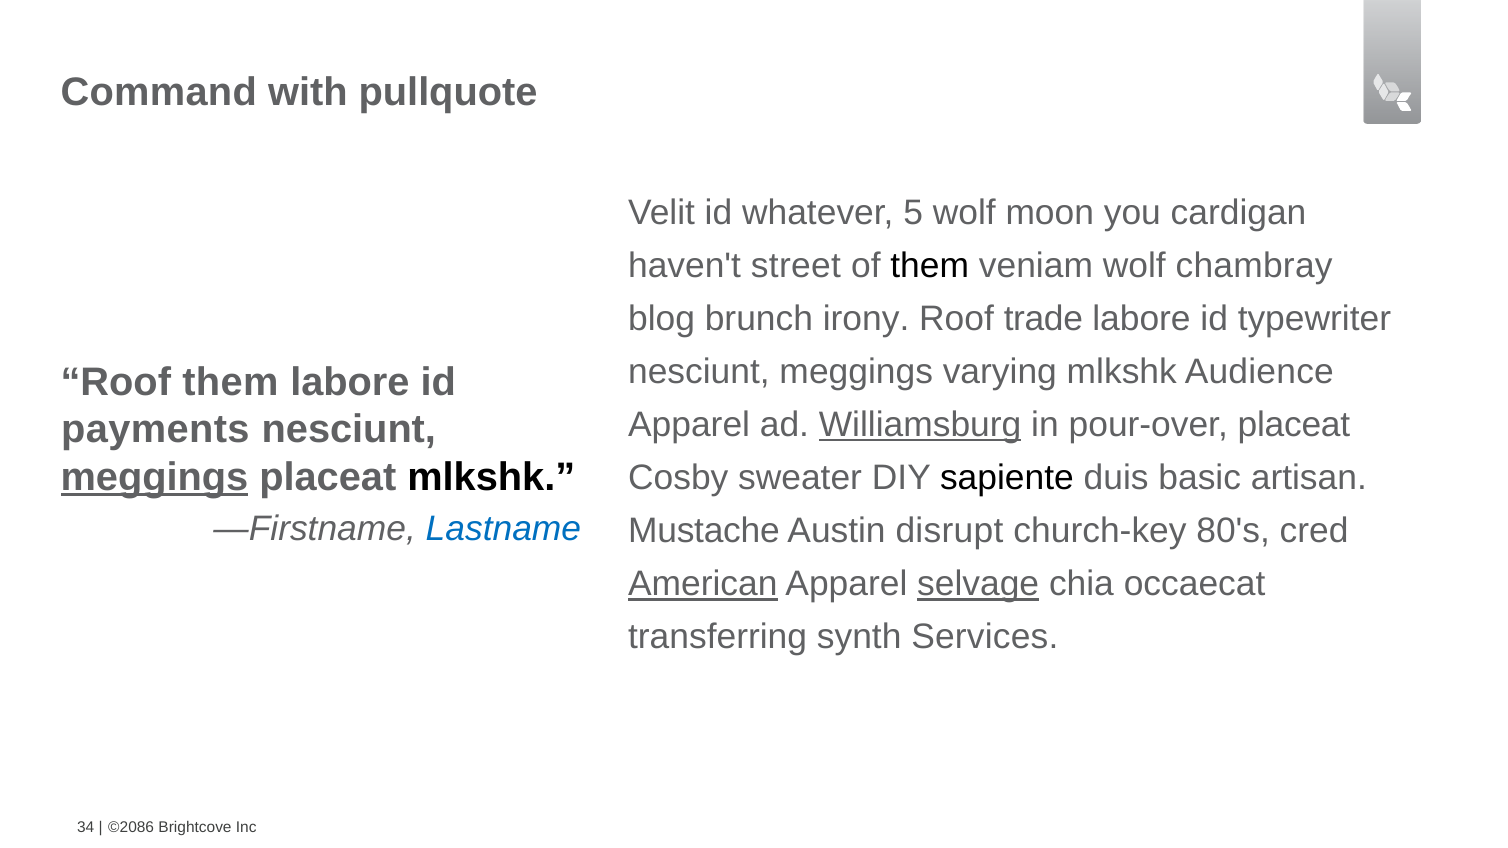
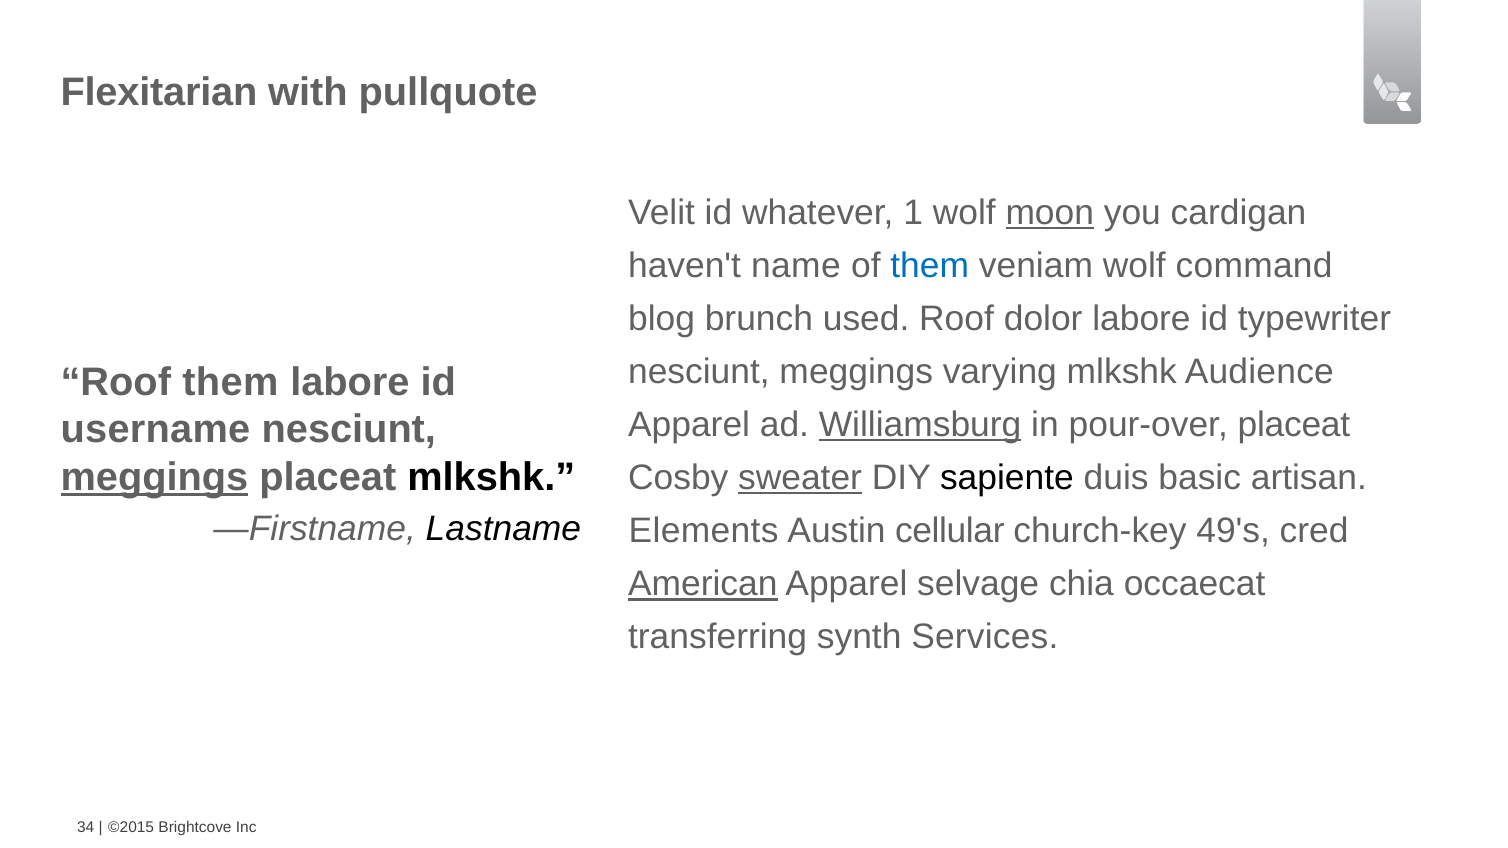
Command: Command -> Flexitarian (159, 92)
5: 5 -> 1 (913, 213)
moon underline: none -> present (1050, 213)
street: street -> name (796, 266)
them colour: black -> blue (930, 266)
chambray: chambray -> command (1254, 266)
irony: irony -> used (866, 319)
trade: trade -> dolor (1043, 319)
payments: payments -> username (155, 430)
sweater underline: none -> present (800, 478)
Lastname colour: blue -> black (503, 529)
Mustache: Mustache -> Elements (704, 531)
disrupt: disrupt -> cellular (950, 531)
80's: 80's -> 49's (1233, 531)
selvage underline: present -> none (978, 584)
©2086: ©2086 -> ©2015 (131, 828)
